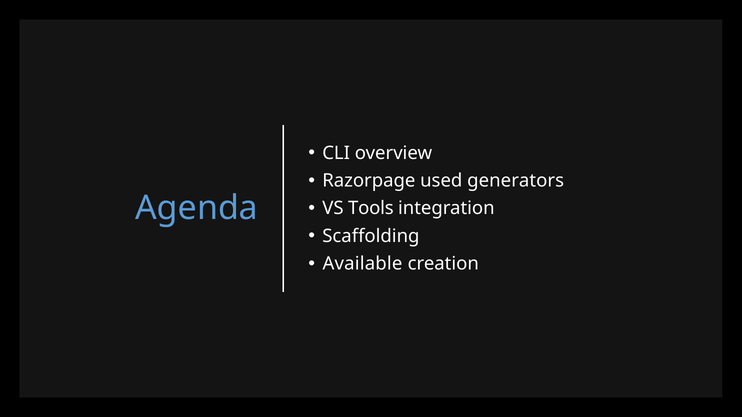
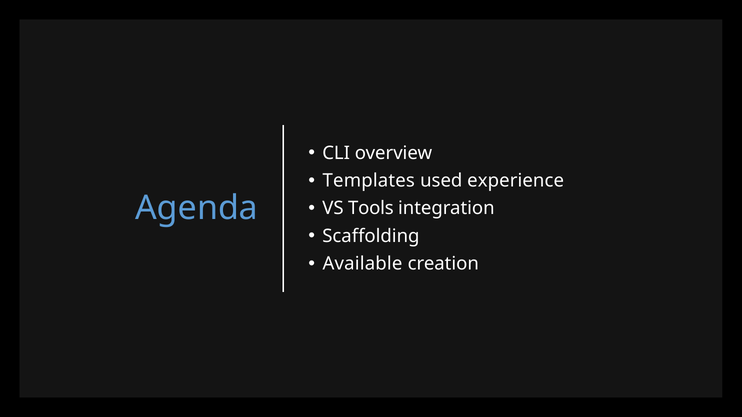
Razorpage: Razorpage -> Templates (369, 181)
generators: generators -> experience (516, 181)
